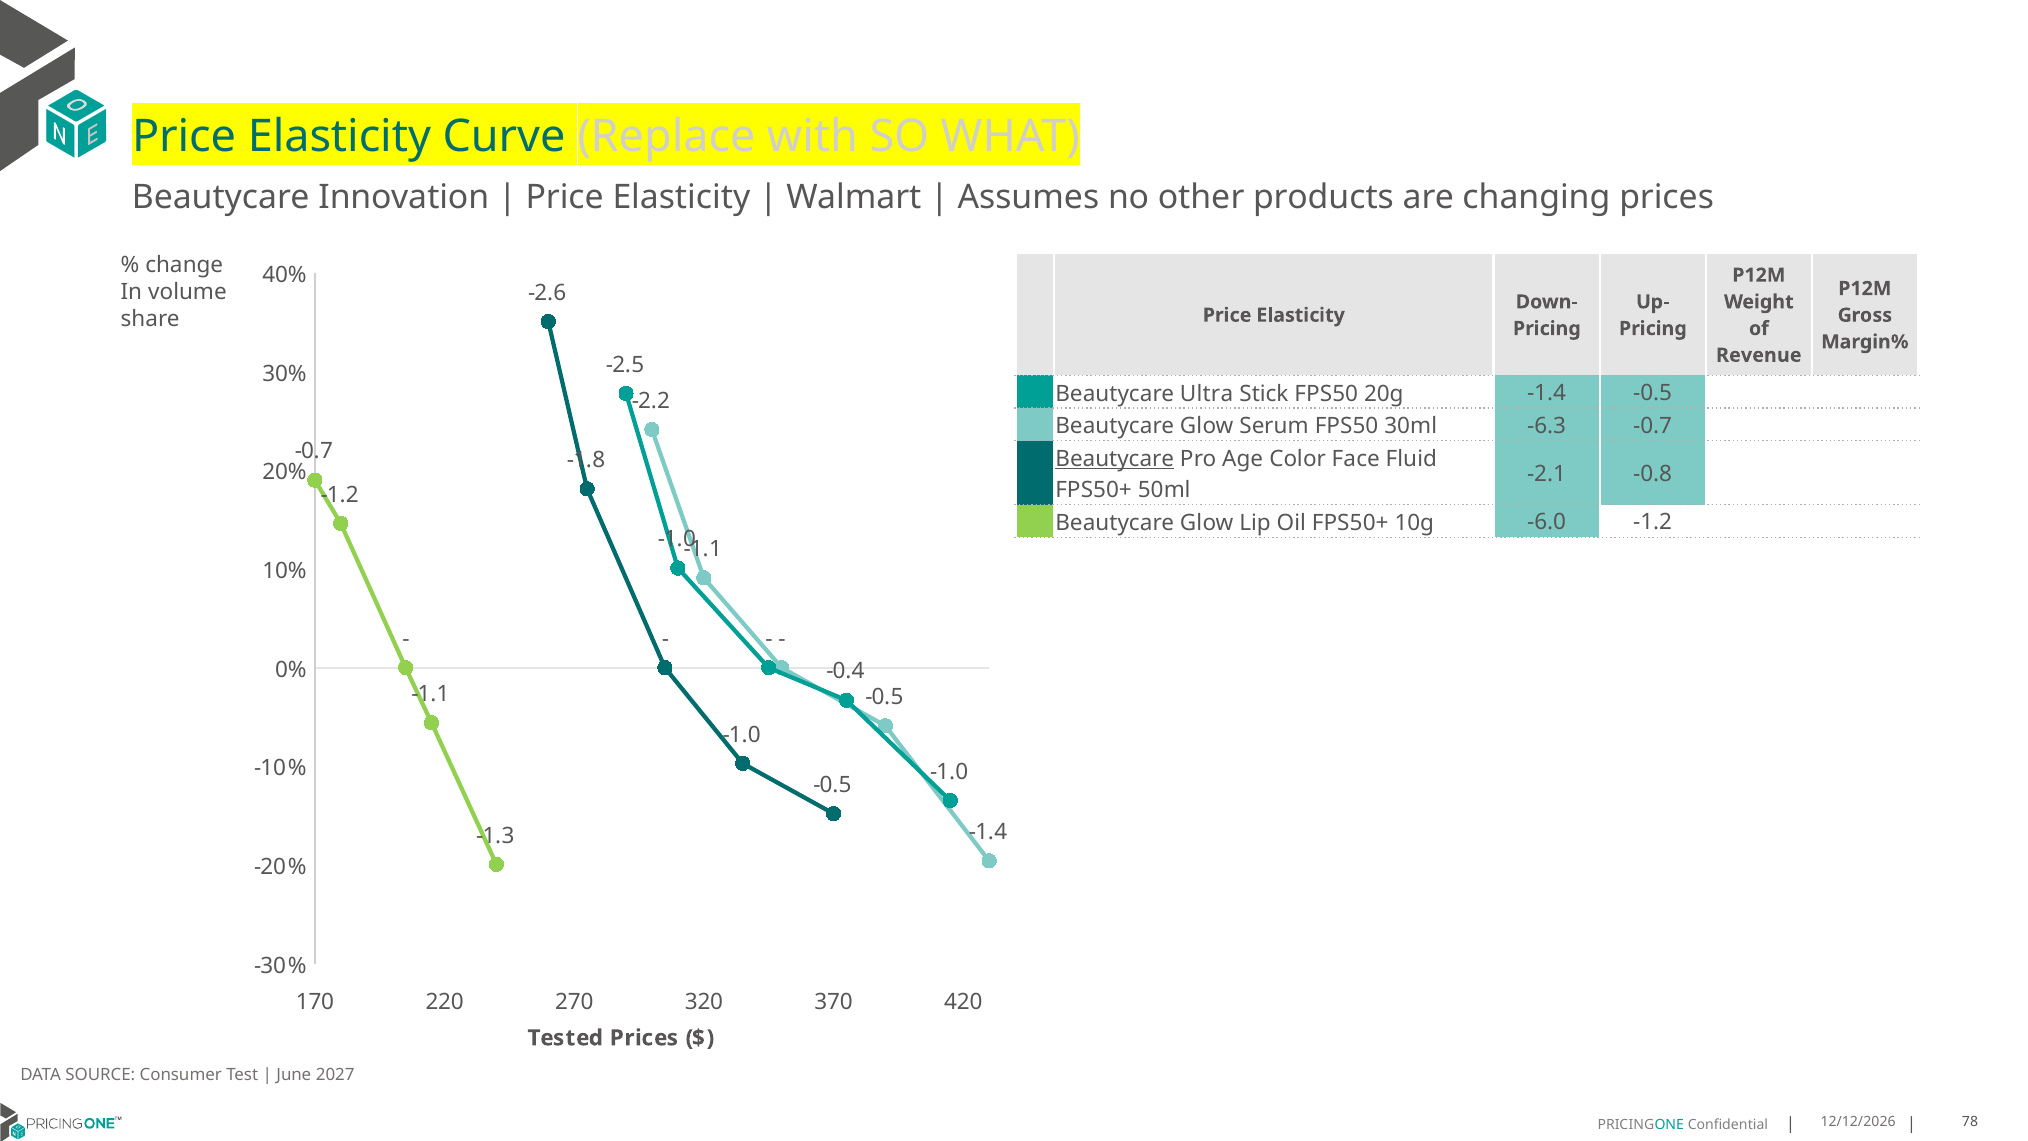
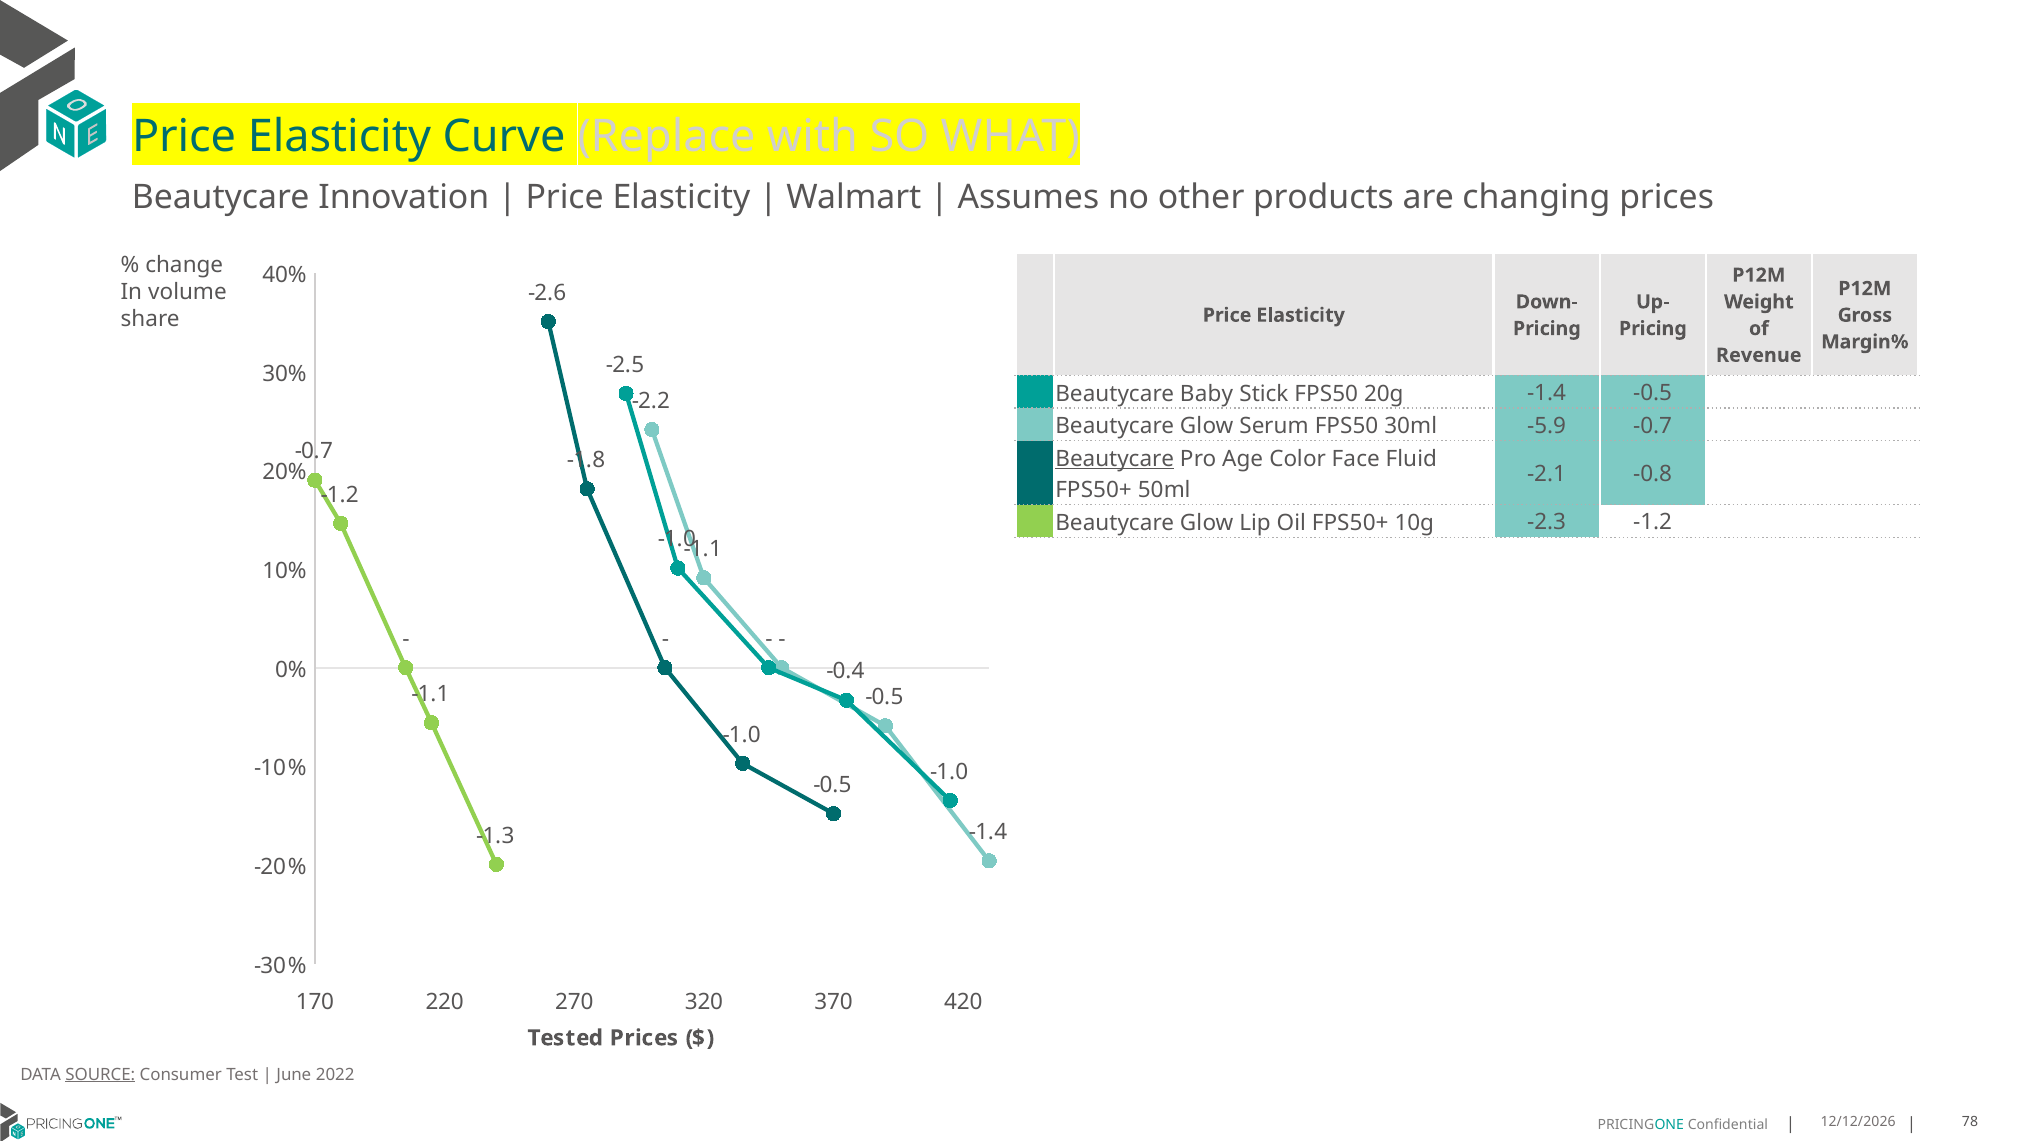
Ultra: Ultra -> Baby (1207, 394)
-6.3: -6.3 -> -5.9 (1547, 426)
-6.0: -6.0 -> -2.3 (1547, 522)
SOURCE underline: none -> present (100, 1074)
2027: 2027 -> 2022 (335, 1074)
